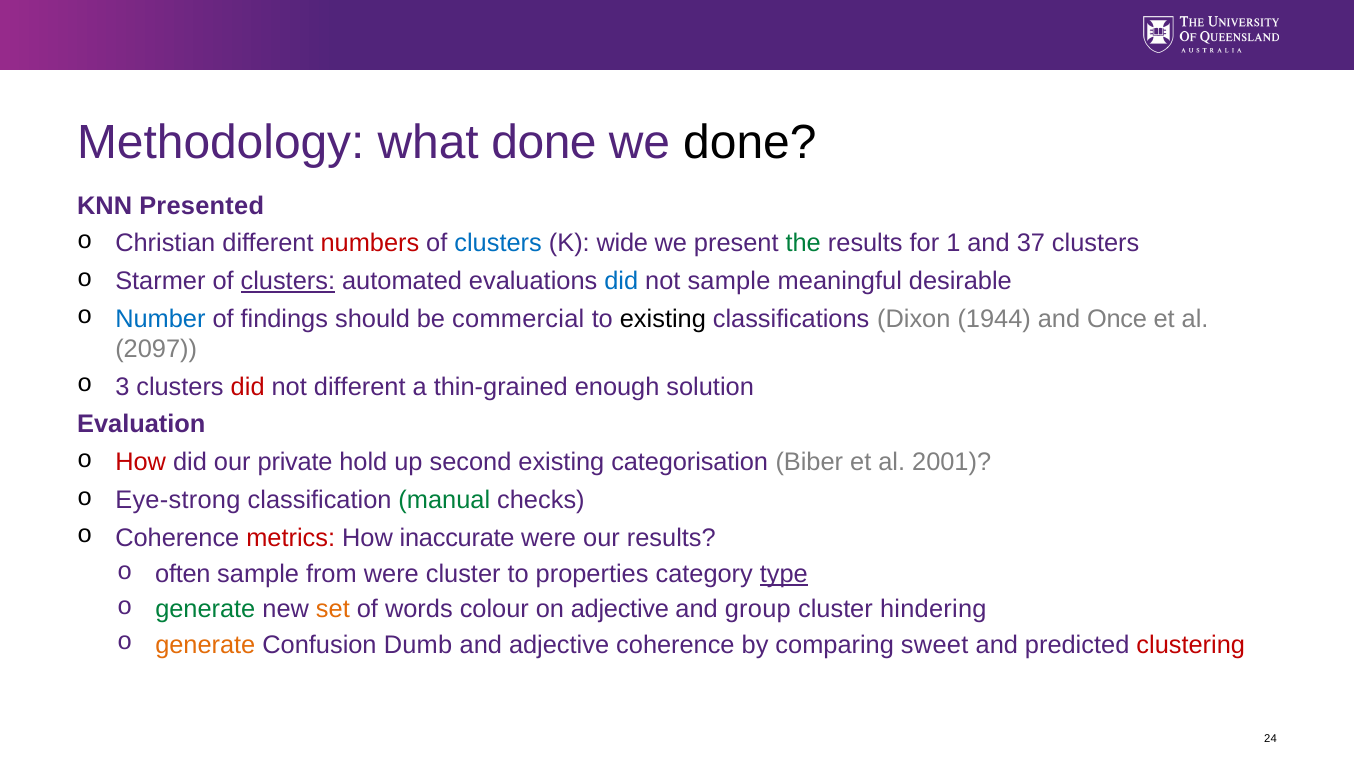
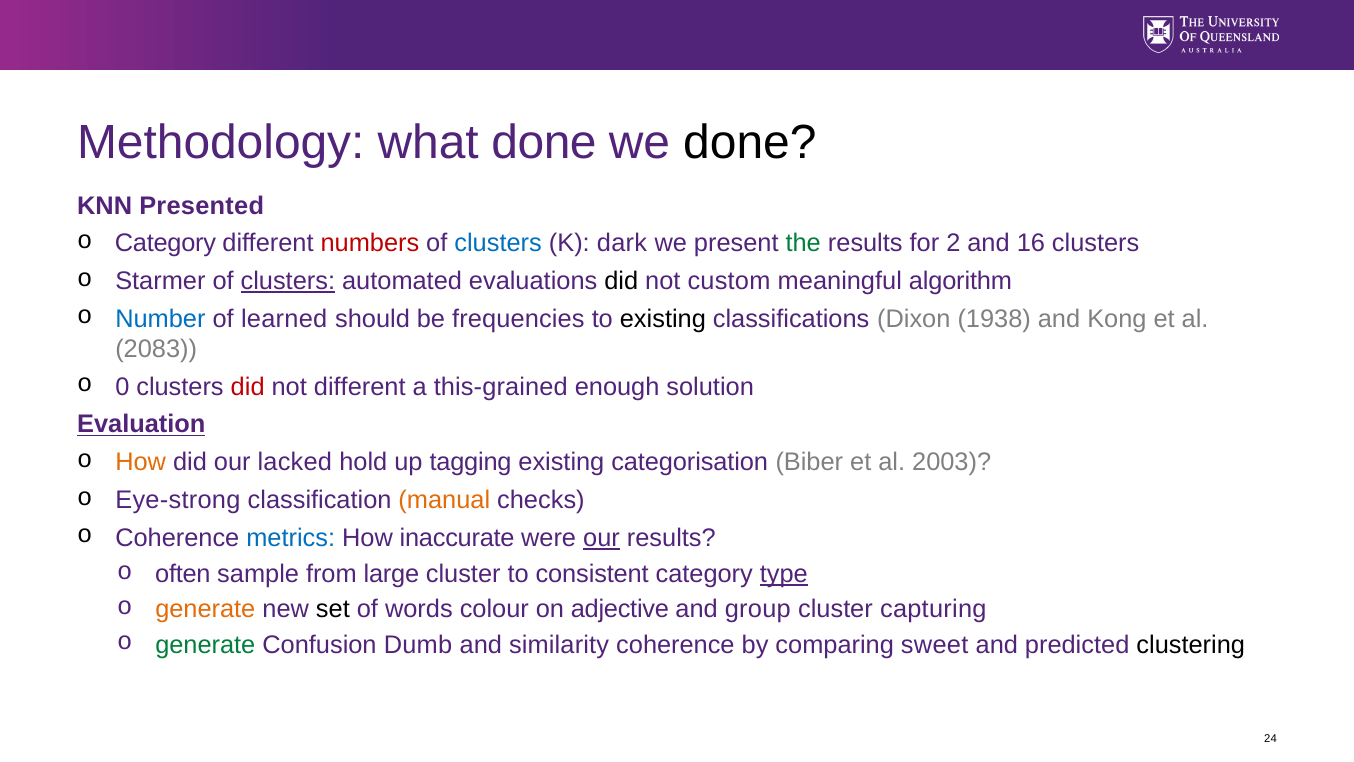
Christian: Christian -> Category (165, 243)
wide: wide -> dark (622, 243)
1: 1 -> 2 (953, 243)
37: 37 -> 16 (1031, 243)
did colour: blue -> black (621, 281)
not sample: sample -> custom (729, 281)
desirable: desirable -> algorithm (960, 281)
findings: findings -> learned (284, 319)
commercial: commercial -> frequencies (518, 319)
1944: 1944 -> 1938 (994, 319)
Once: Once -> Kong (1117, 319)
2097: 2097 -> 2083 (156, 349)
3: 3 -> 0 (122, 387)
thin-grained: thin-grained -> this-grained (501, 387)
Evaluation underline: none -> present (141, 424)
How colour: red -> orange (141, 462)
private: private -> lacked (295, 462)
second: second -> tagging (471, 462)
2001: 2001 -> 2003 (952, 462)
manual colour: green -> orange (444, 500)
metrics colour: red -> blue (291, 538)
our underline: none -> present (602, 538)
from were: were -> large (391, 574)
properties: properties -> consistent (592, 574)
generate colour: green -> orange (205, 609)
set colour: orange -> black (333, 609)
hindering: hindering -> capturing (933, 609)
generate colour: orange -> green (205, 644)
and adjective: adjective -> similarity (559, 644)
clustering colour: red -> black (1191, 644)
